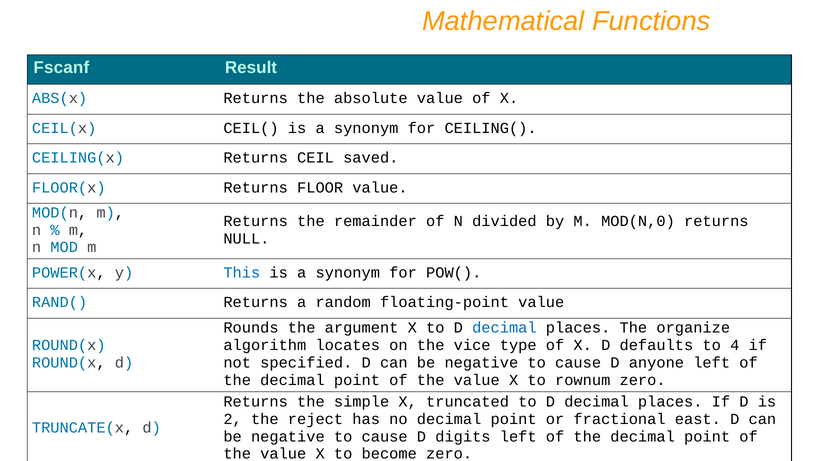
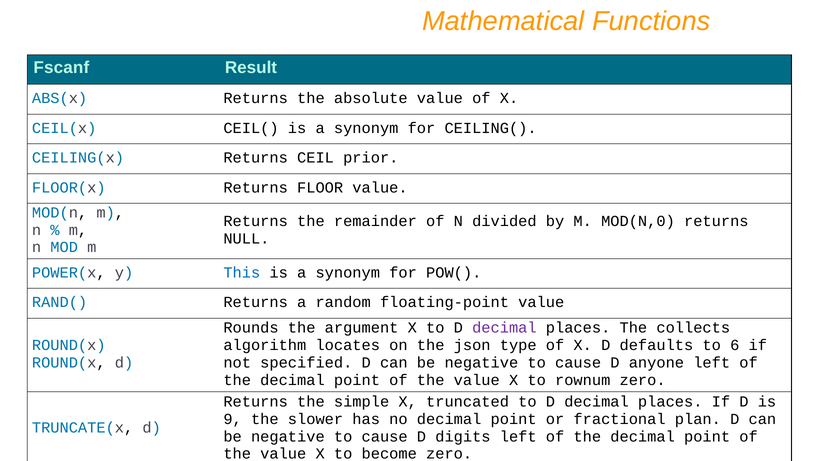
saved: saved -> prior (371, 158)
decimal colour: blue -> purple (504, 328)
organize: organize -> collects (693, 328)
vice: vice -> json (472, 345)
4: 4 -> 6 (735, 345)
2: 2 -> 9 (233, 419)
reject: reject -> slower (316, 419)
east: east -> plan (698, 419)
